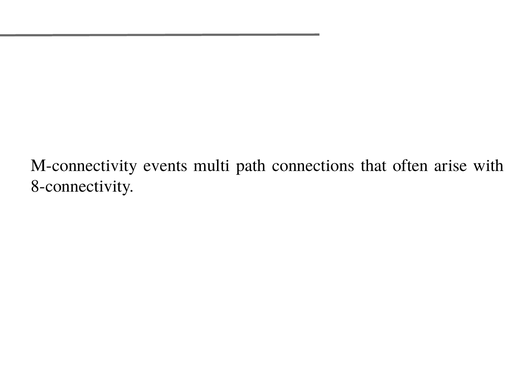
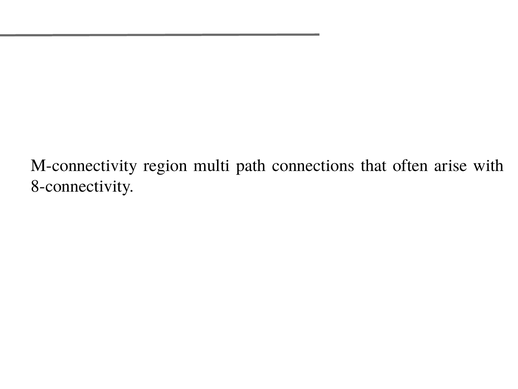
events: events -> region (166, 165)
